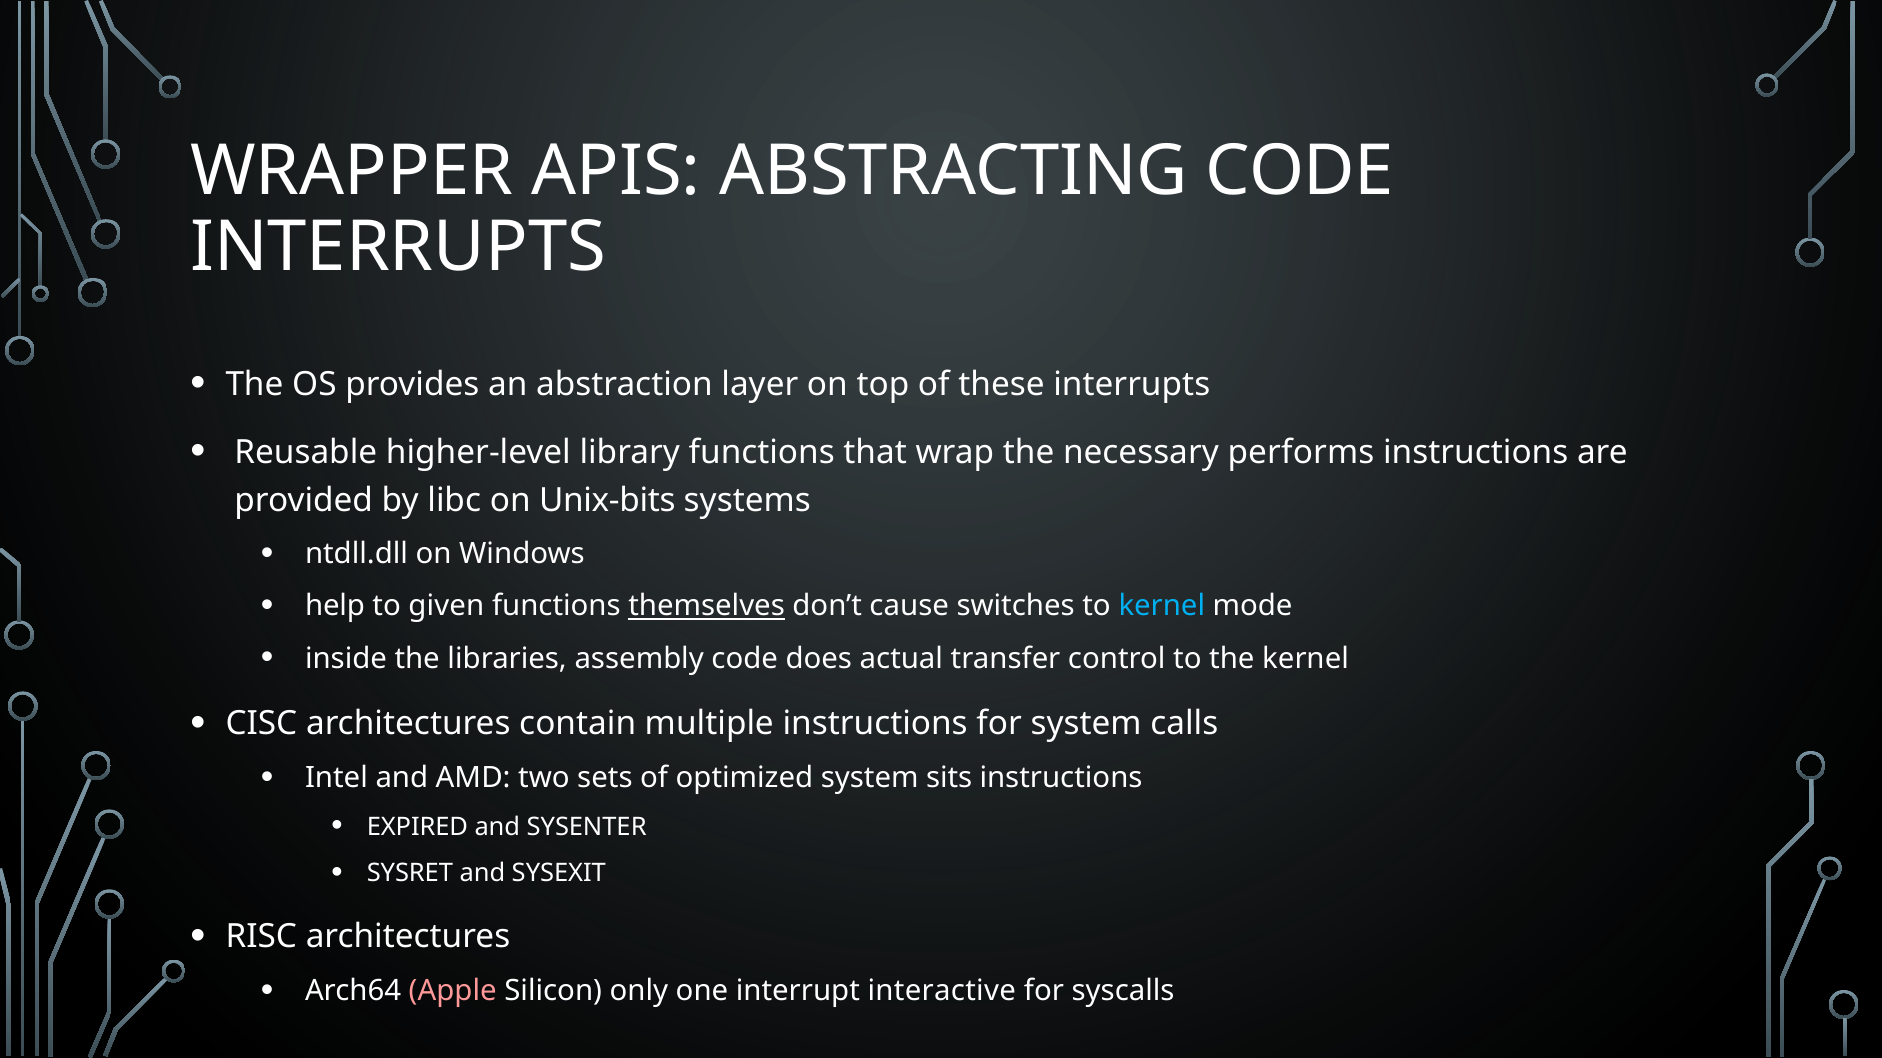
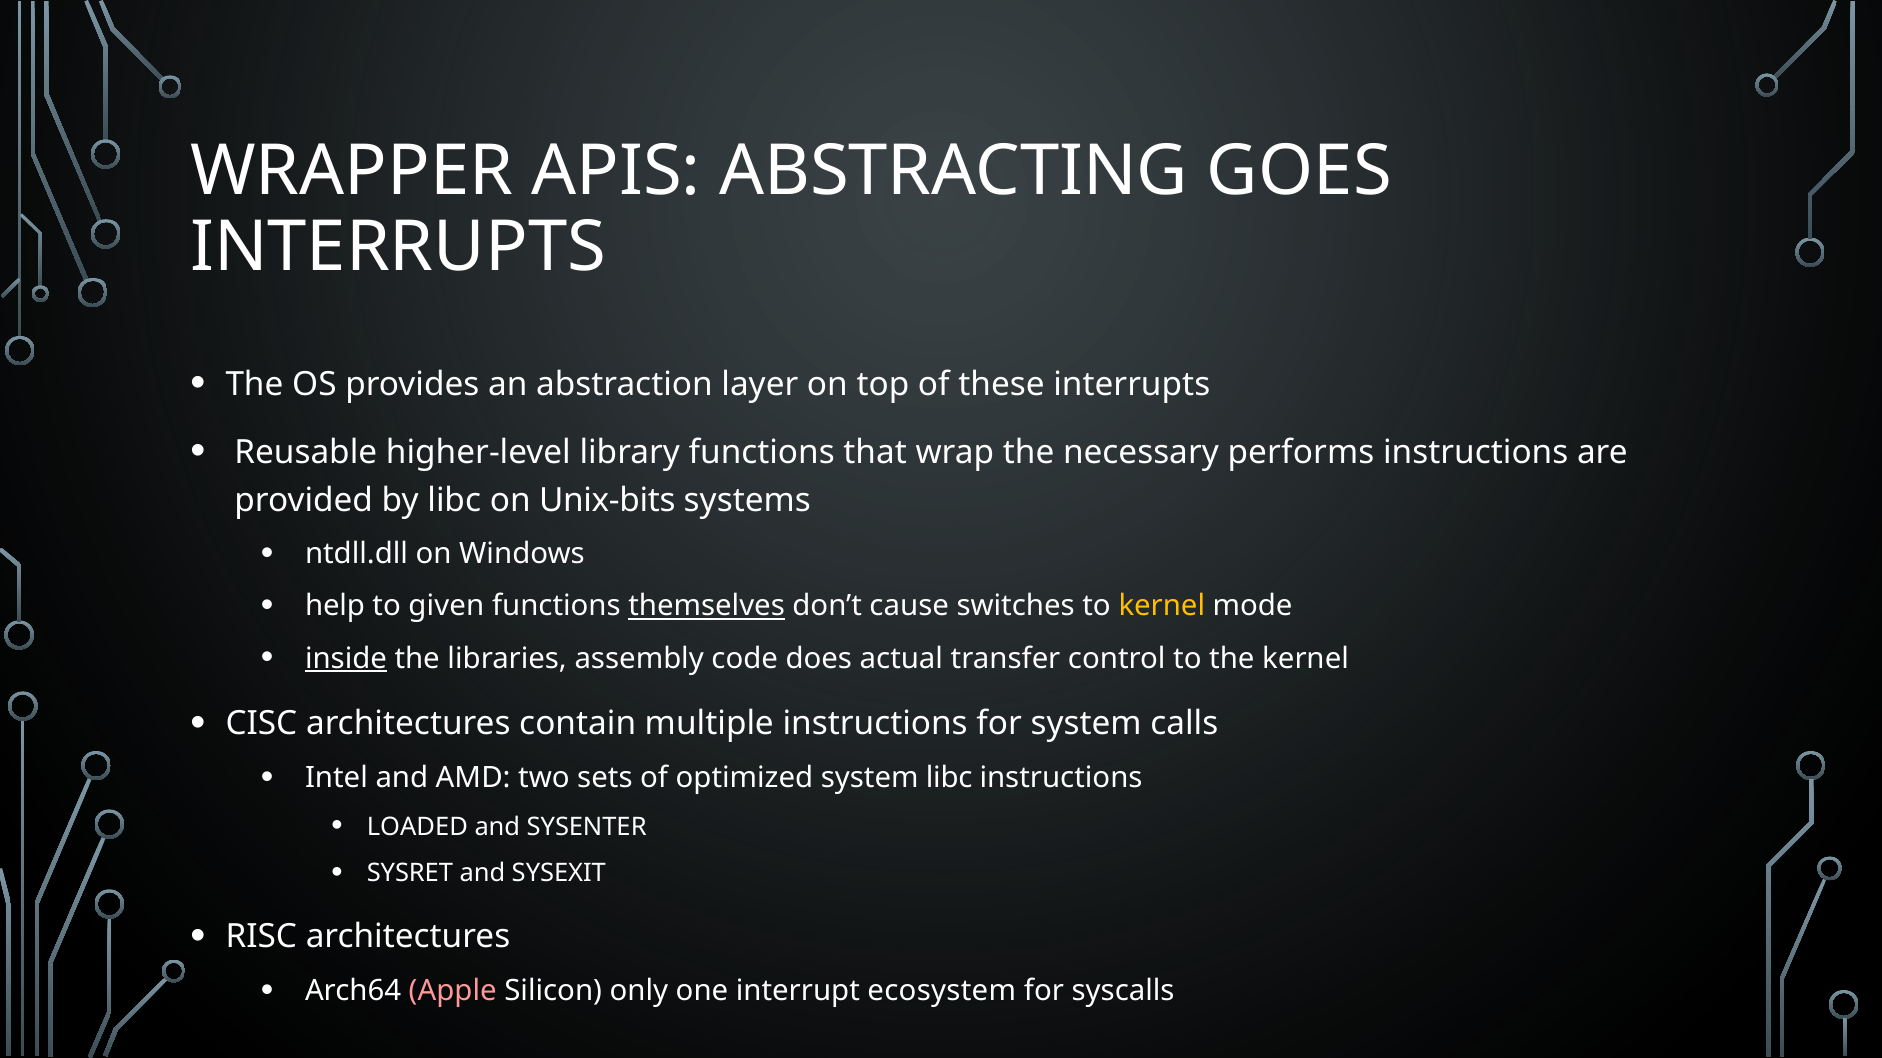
ABSTRACTING CODE: CODE -> GOES (1299, 171)
kernel colour: light blue -> yellow (1162, 607)
inside underline: none -> present (346, 659)
system sits: sits -> libc (949, 779)
EXPIRED: EXPIRED -> LOADED (417, 827)
interactive: interactive -> ecosystem (942, 991)
